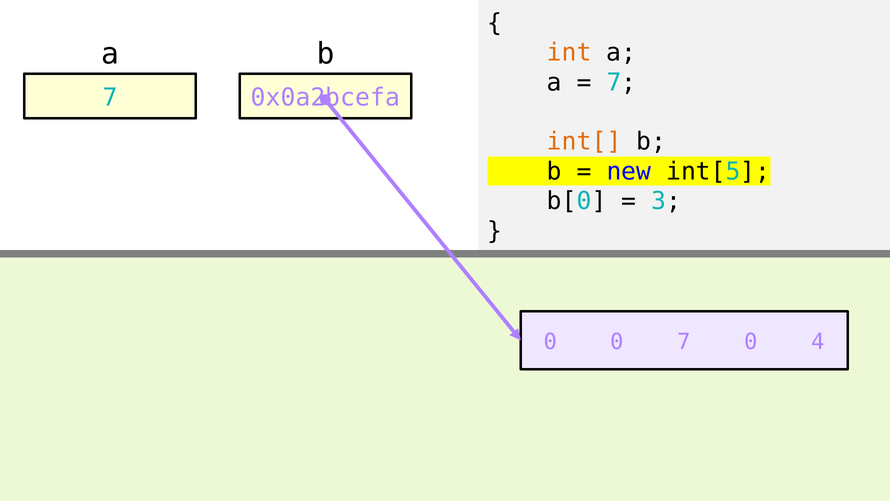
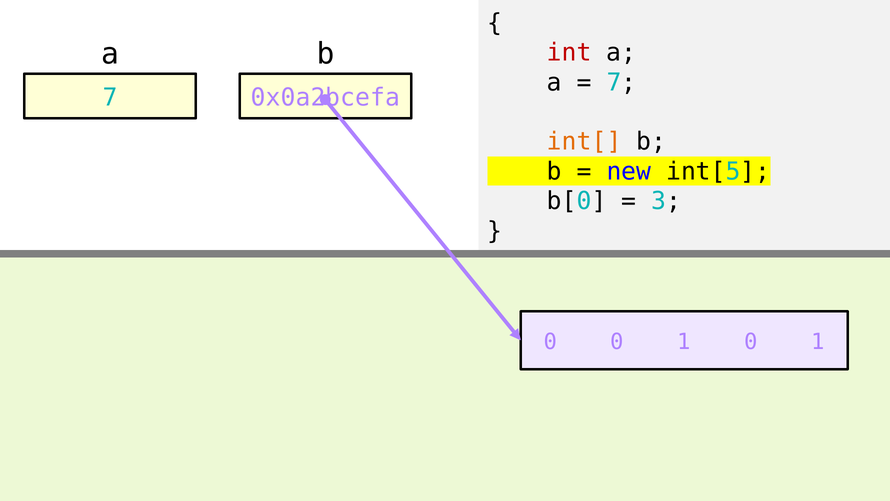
int colour: orange -> red (569, 53)
0 0 7: 7 -> 1 (684, 342)
4: 4 -> 1 (818, 342)
